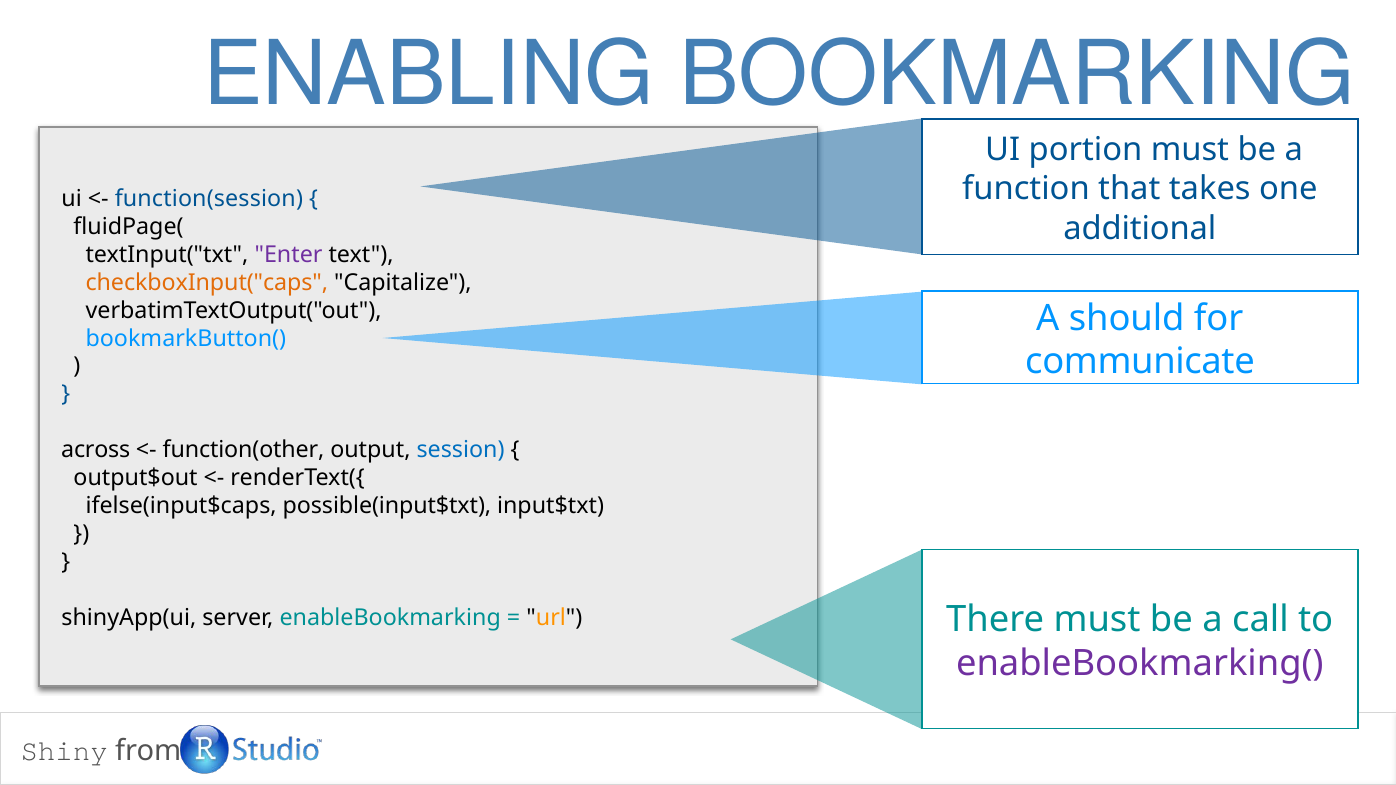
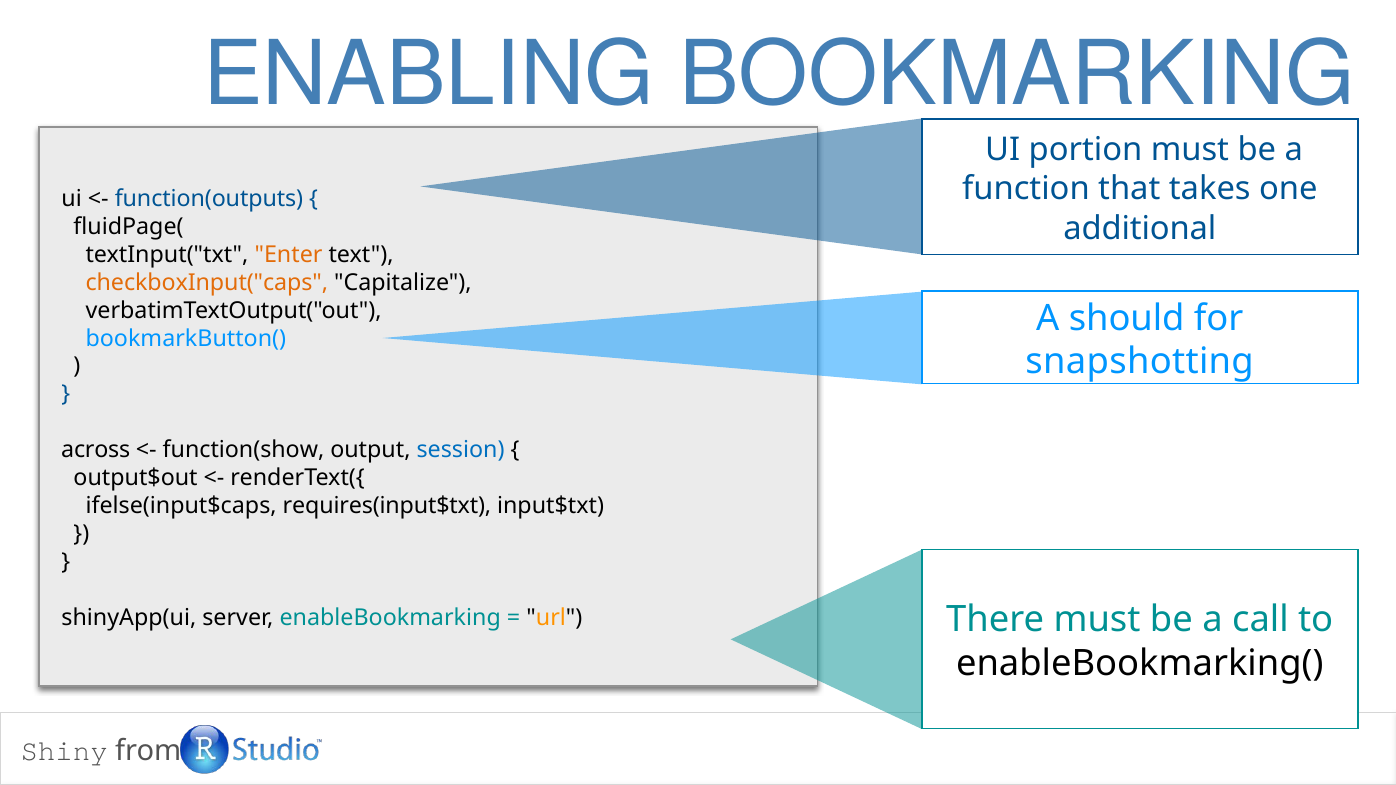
function(session: function(session -> function(outputs (209, 199)
Enter colour: purple -> orange (289, 255)
communicate: communicate -> snapshotting (1140, 362)
function(other: function(other -> function(show (244, 450)
possible(input$txt: possible(input$txt -> requires(input$txt (387, 506)
enableBookmarking( colour: purple -> black (1140, 664)
